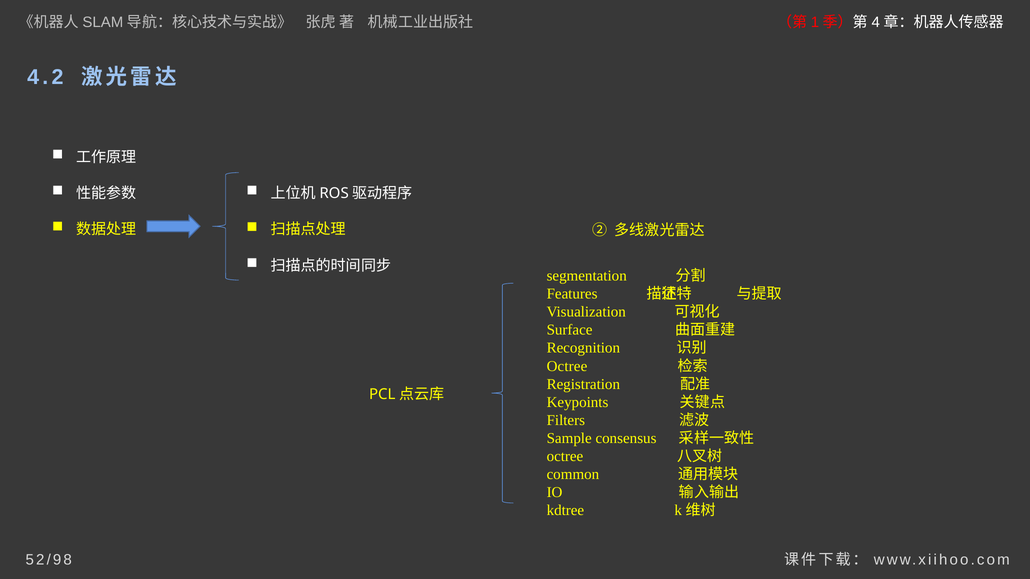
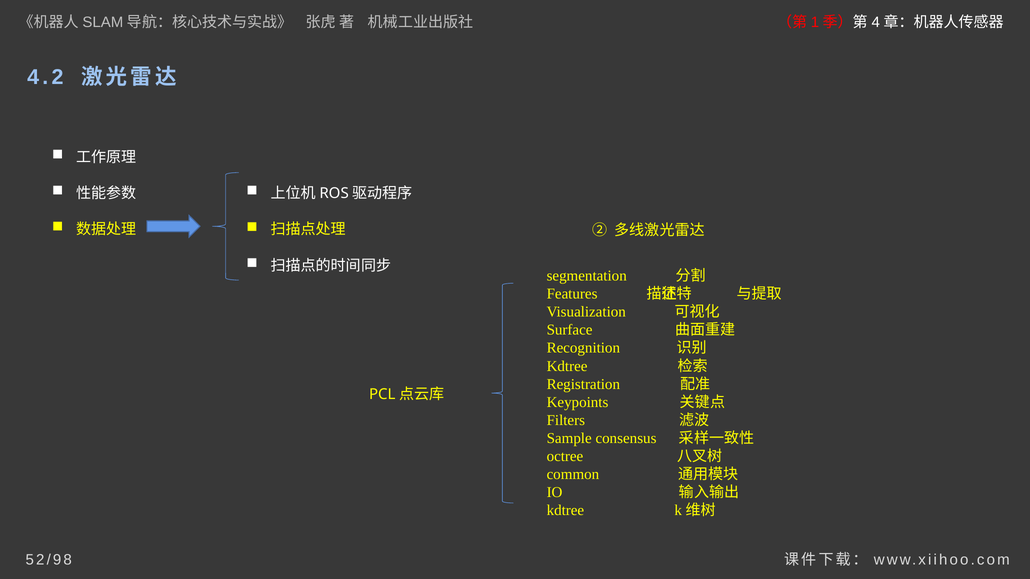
Octree: Octree -> Kdtree (567, 366)
